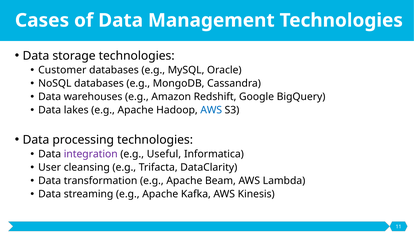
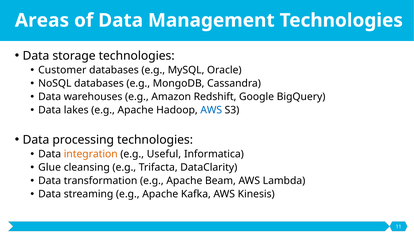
Cases: Cases -> Areas (42, 20)
integration colour: purple -> orange (91, 154)
User: User -> Glue (50, 167)
